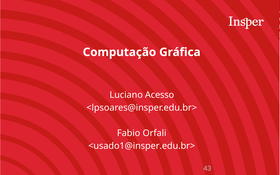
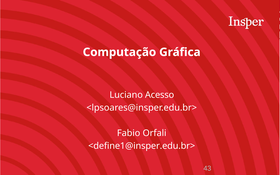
<usado1@insper.edu.br>: <usado1@insper.edu.br> -> <define1@insper.edu.br> (142, 146)
